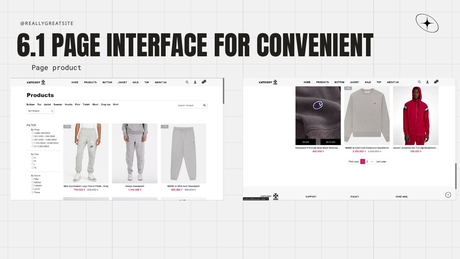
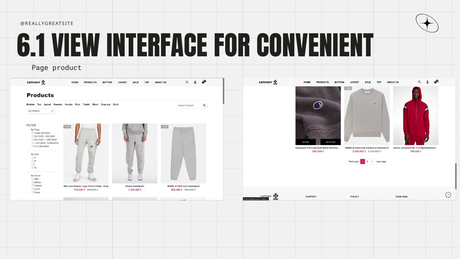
6.1 PAGE: PAGE -> VIEW (76, 47)
